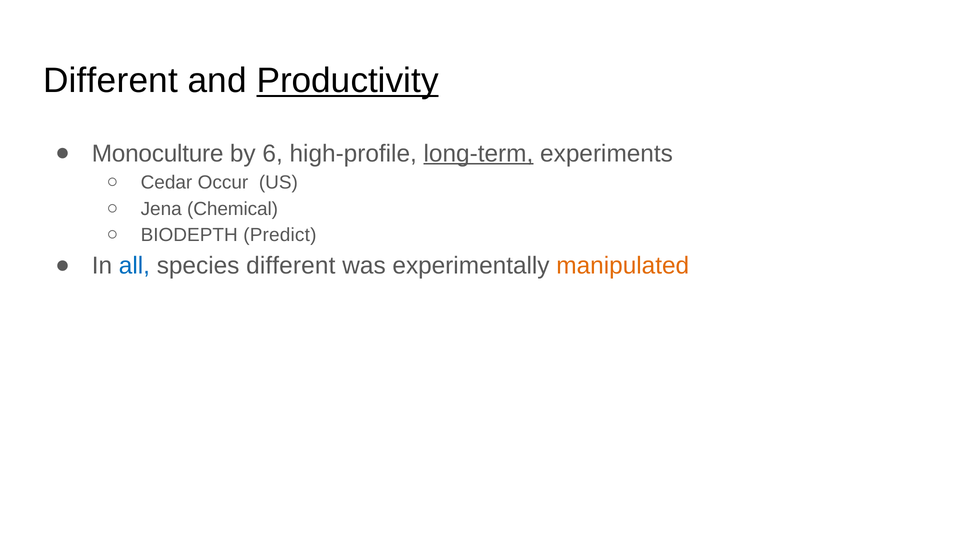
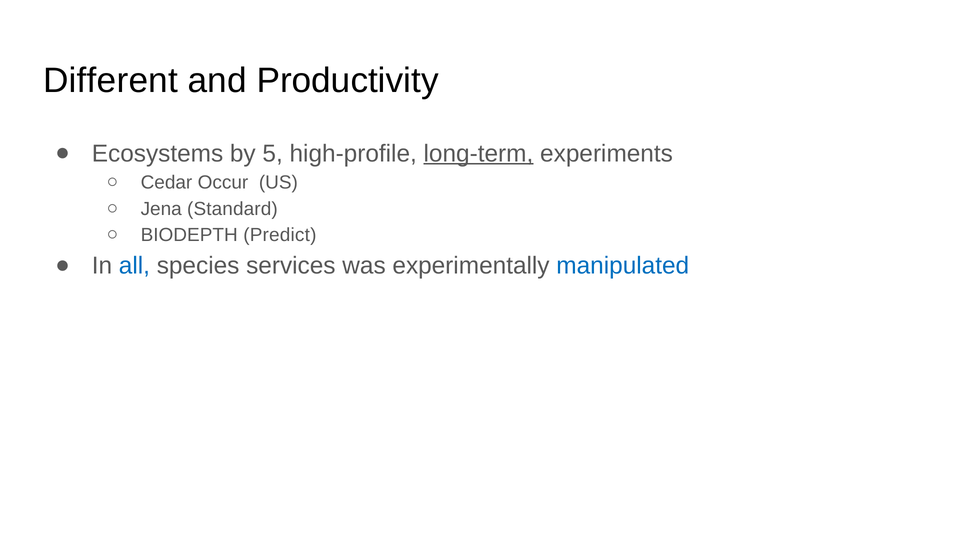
Productivity underline: present -> none (348, 81)
Monoculture: Monoculture -> Ecosystems (158, 153)
6: 6 -> 5 (273, 153)
Chemical: Chemical -> Standard (232, 209)
species different: different -> services (291, 266)
manipulated colour: orange -> blue (623, 266)
